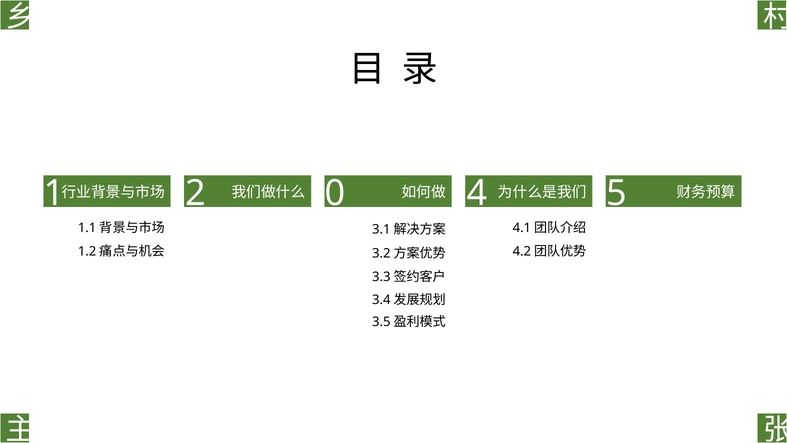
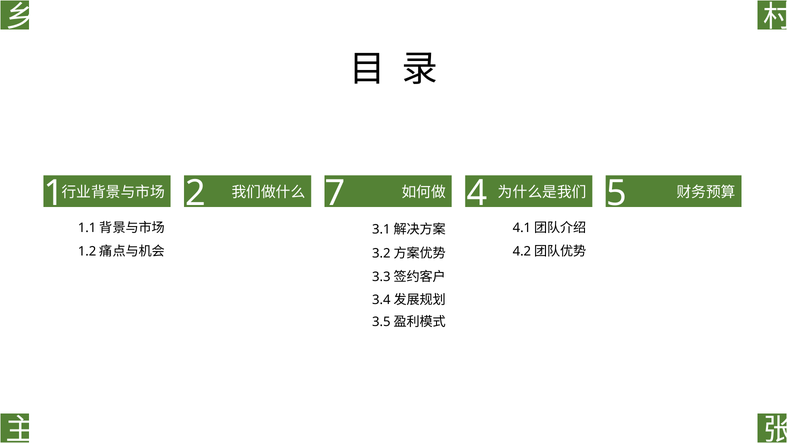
0: 0 -> 7 (335, 193)
